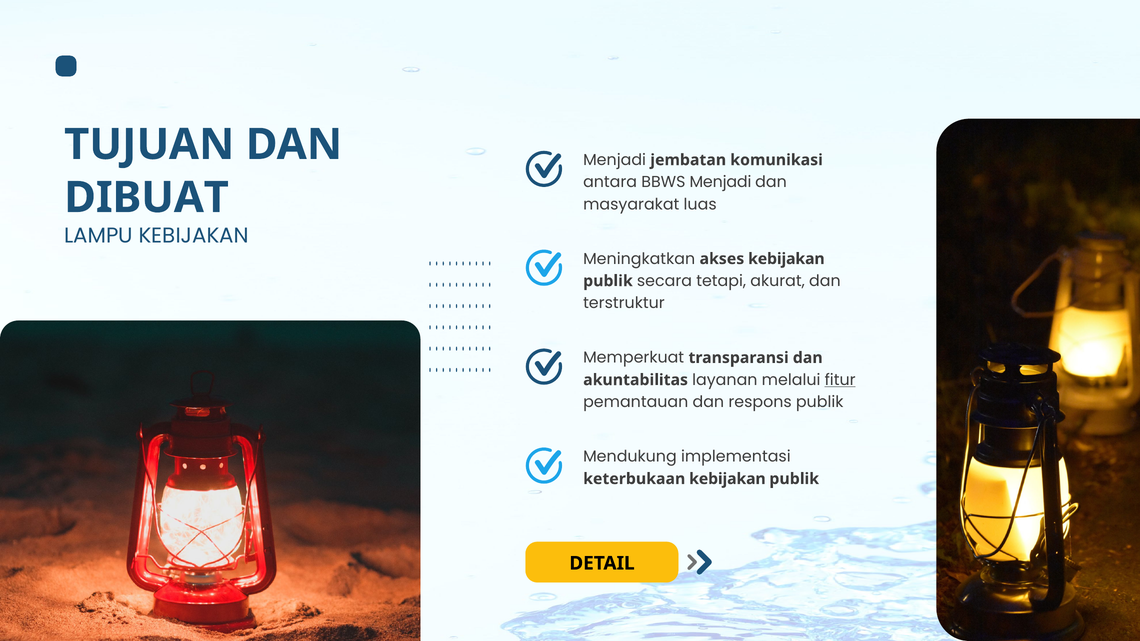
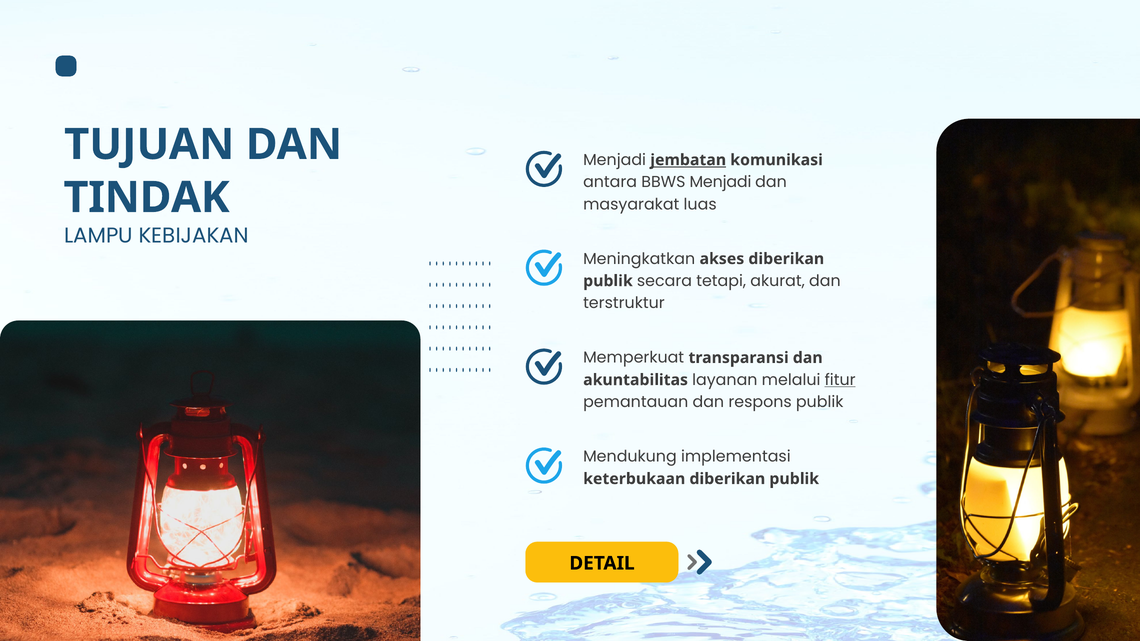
jembatan underline: none -> present (688, 160)
DIBUAT: DIBUAT -> TINDAK (147, 198)
akses kebijakan: kebijakan -> diberikan (786, 259)
keterbukaan kebijakan: kebijakan -> diberikan (727, 479)
